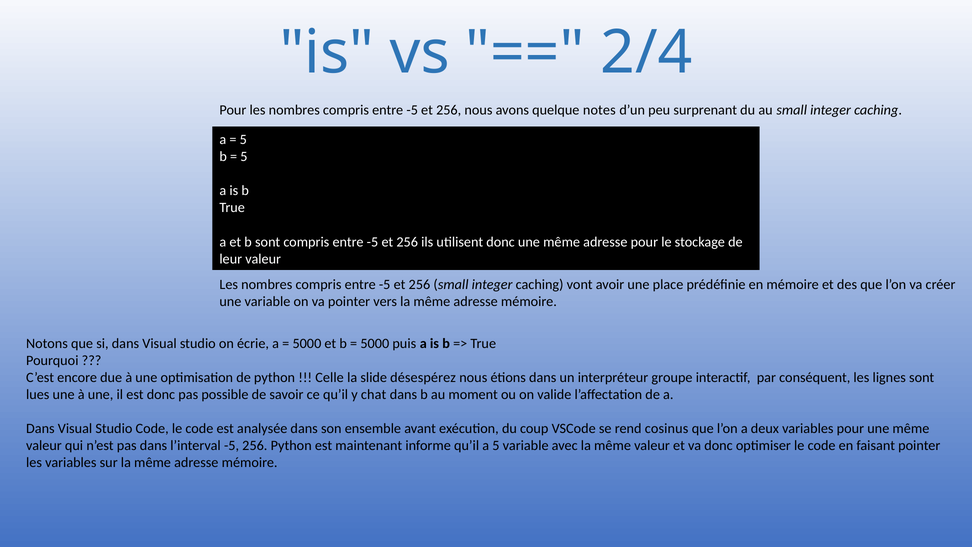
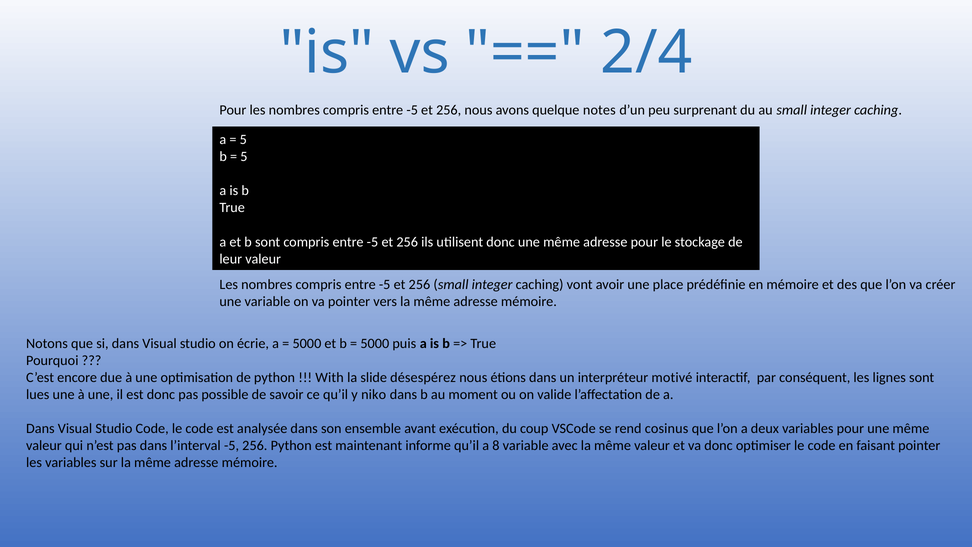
Celle: Celle -> With (330, 377)
groupe: groupe -> motivé (672, 377)
chat: chat -> niko (374, 394)
a 5: 5 -> 8 (496, 445)
